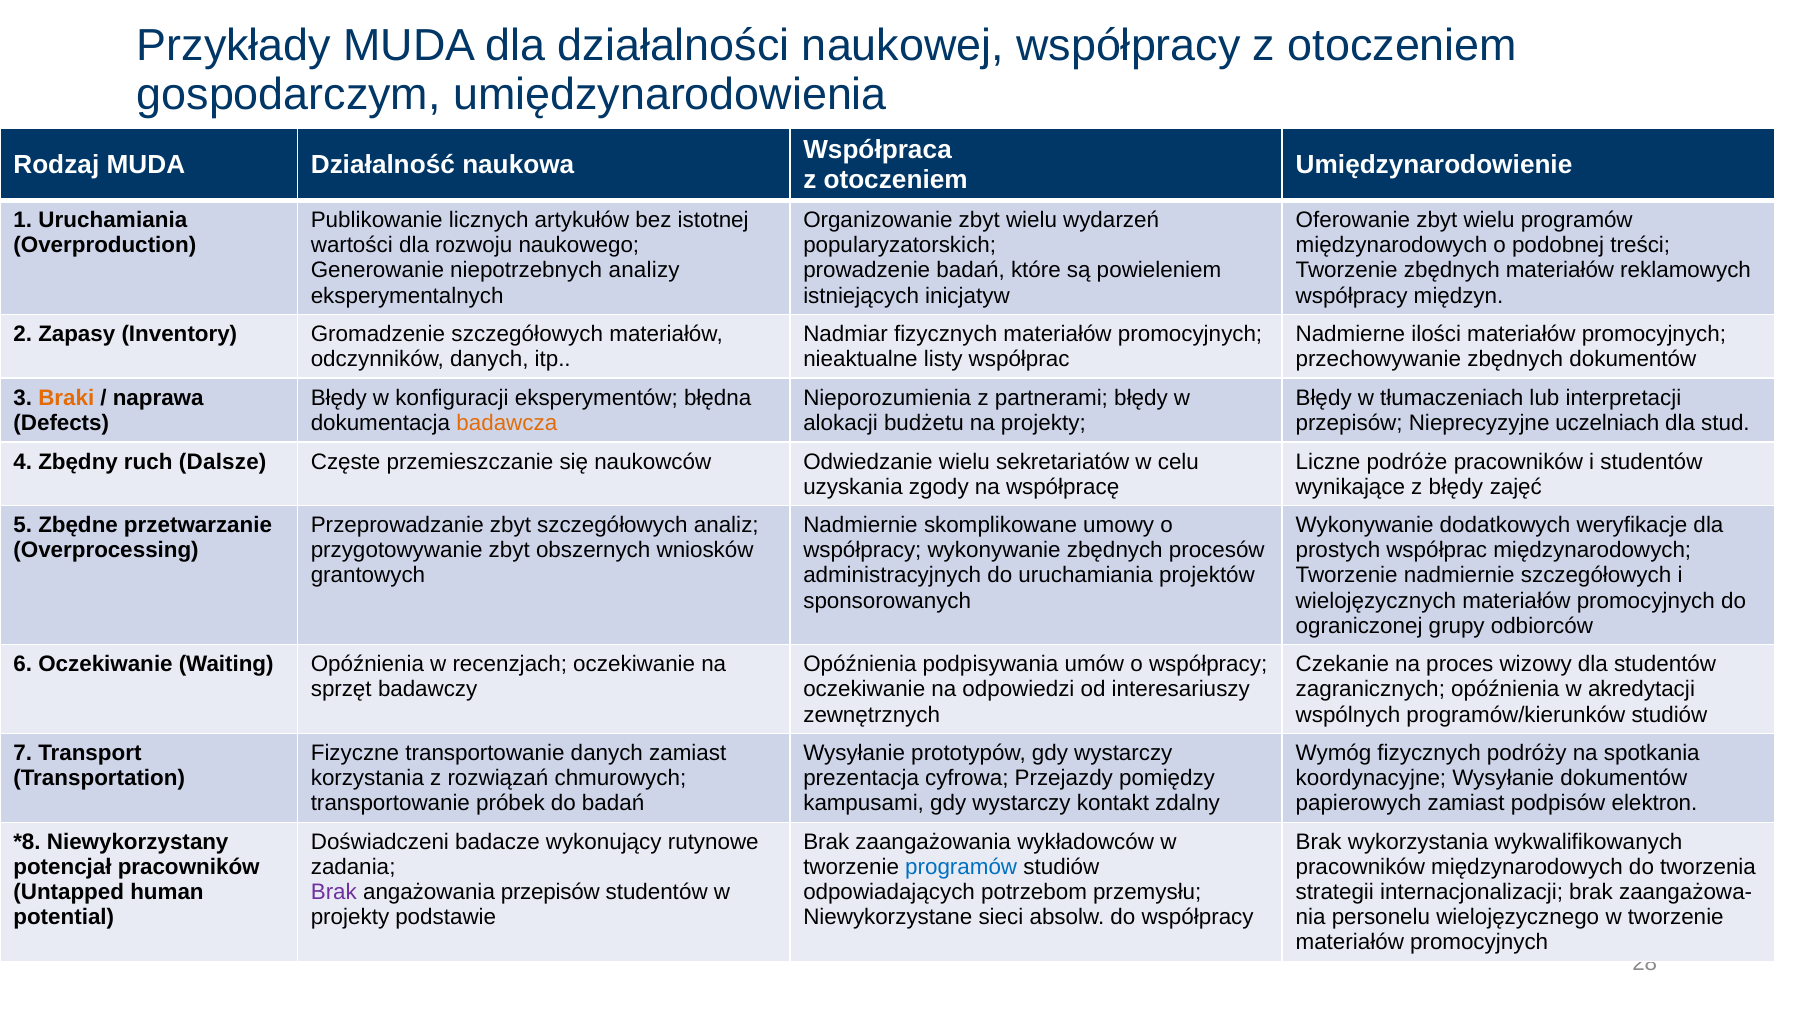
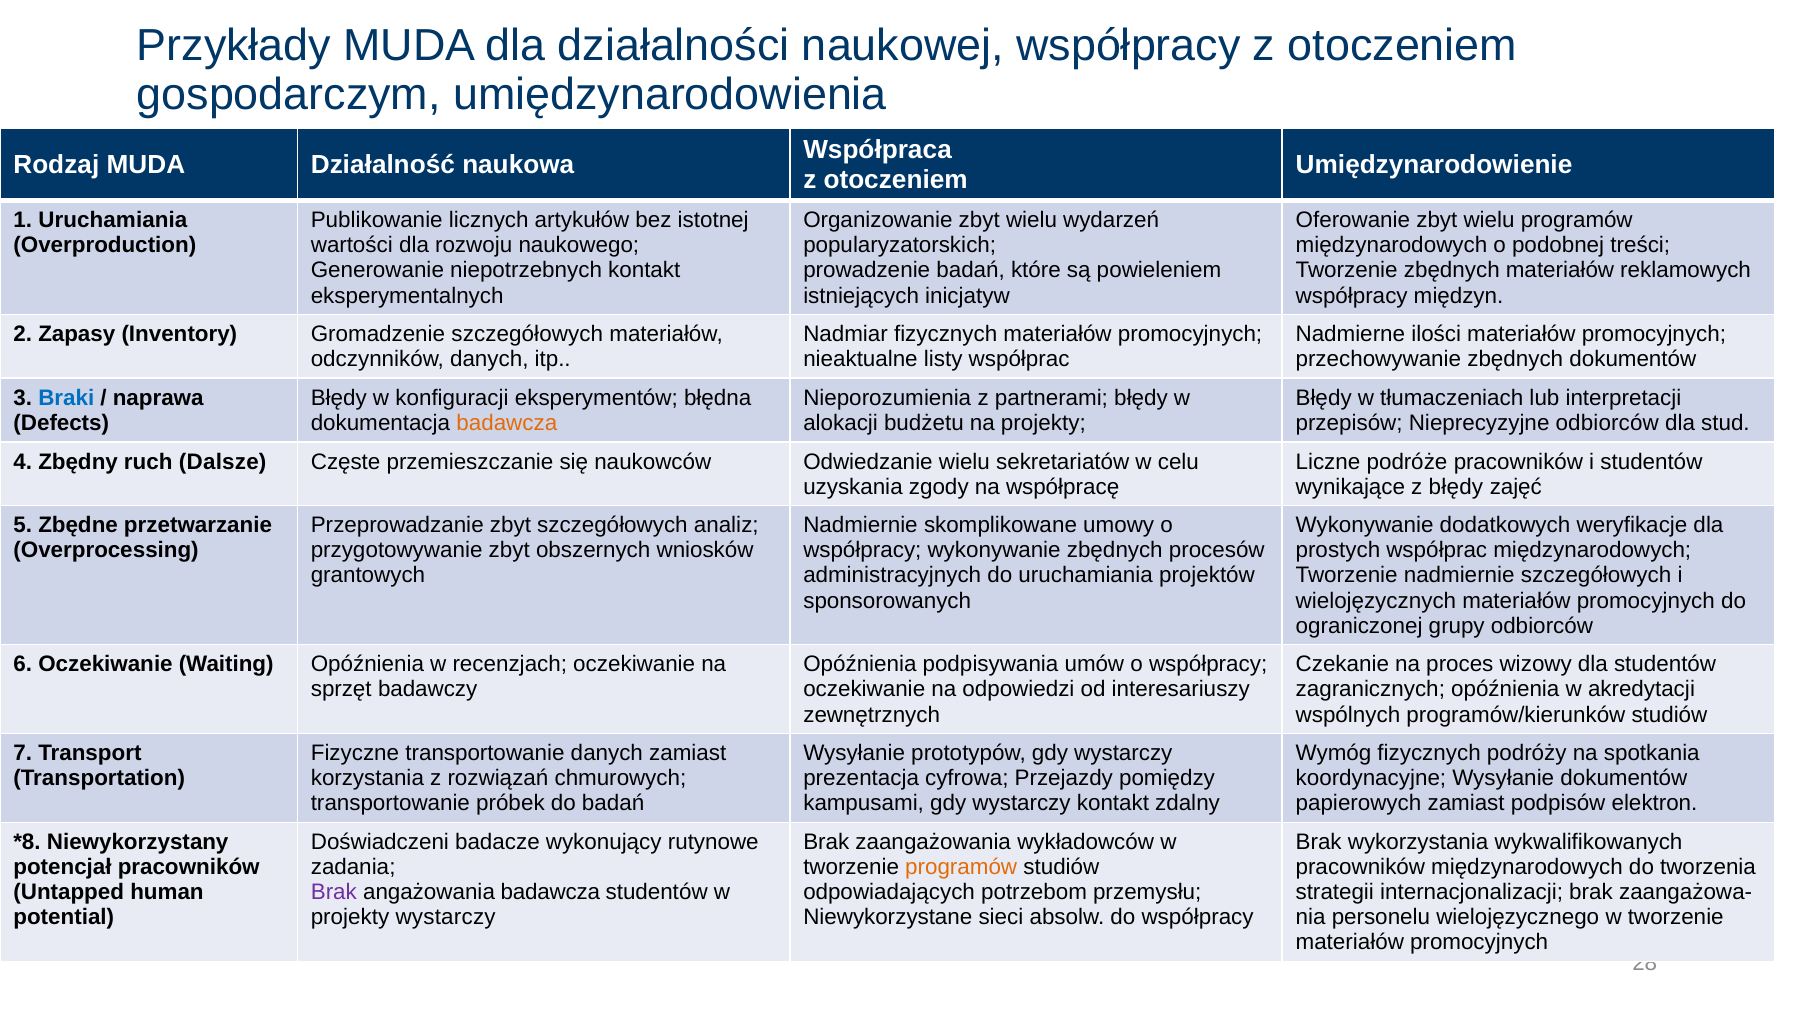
niepotrzebnych analizy: analizy -> kontakt (644, 271)
Braki colour: orange -> blue (66, 398)
Nieprecyzyjne uczelniach: uczelniach -> odbiorców (1607, 423)
programów colour: blue -> orange (961, 867)
angażowania przepisów: przepisów -> badawcza (550, 892)
projekty podstawie: podstawie -> wystarczy (446, 917)
